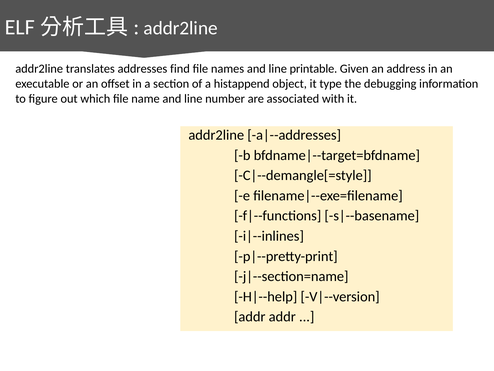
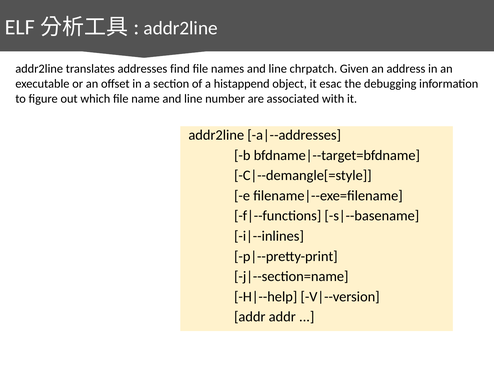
printable: printable -> chrpatch (313, 69)
type: type -> esac (331, 84)
